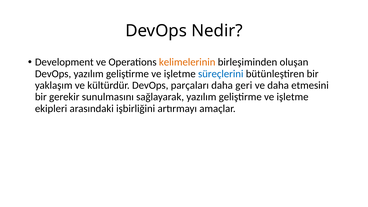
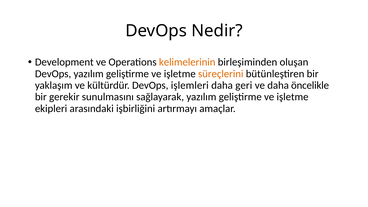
süreçlerini colour: blue -> orange (221, 74)
parçaları: parçaları -> işlemleri (190, 85)
etmesini: etmesini -> öncelikle (310, 85)
